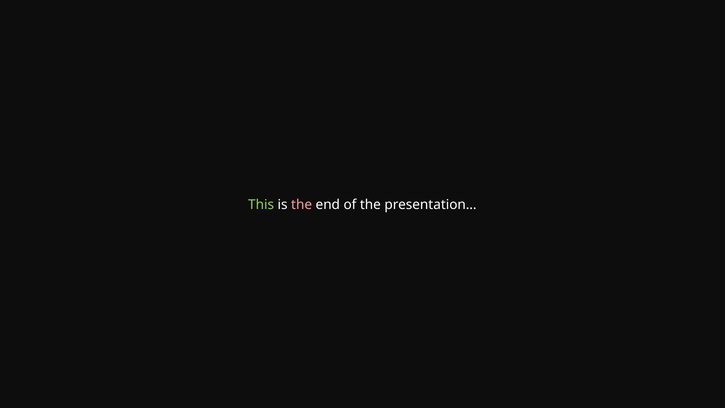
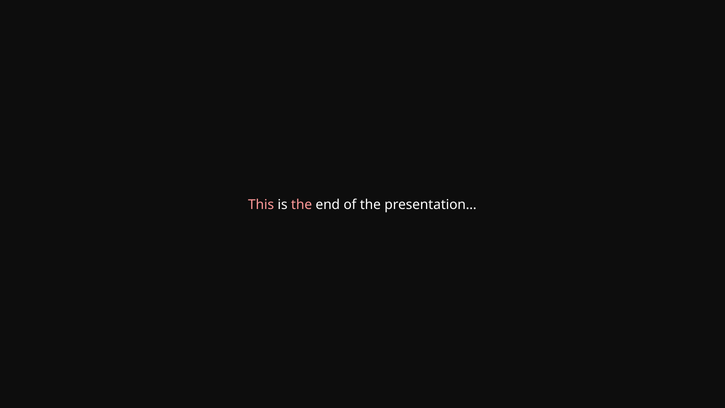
This colour: light green -> pink (261, 205)
